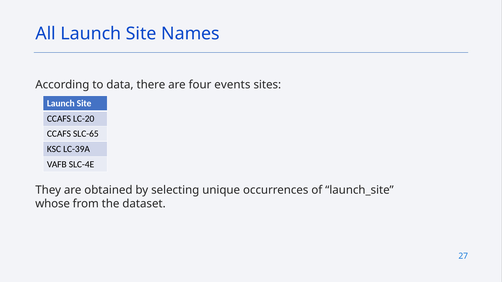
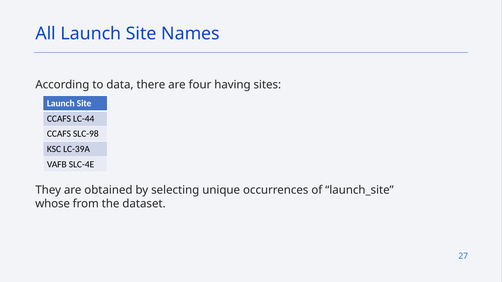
events: events -> having (232, 85)
LC-20: LC-20 -> LC-44 (84, 119)
SLC-65: SLC-65 -> SLC-98 (86, 134)
